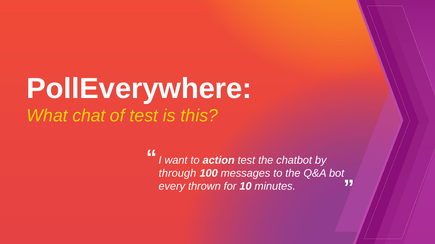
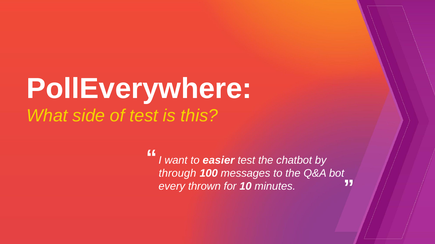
chat: chat -> side (89, 116)
action: action -> easier (219, 161)
